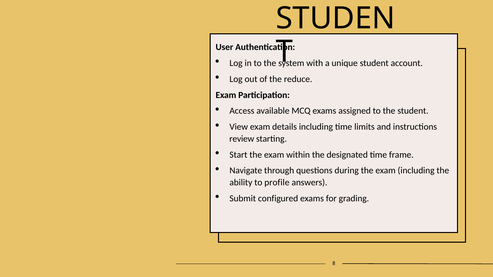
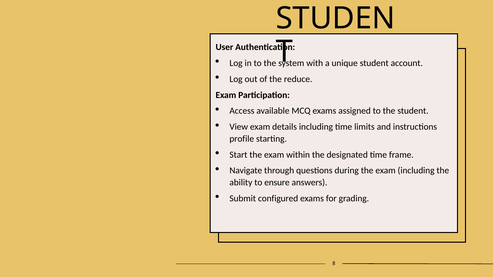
review: review -> profile (242, 139)
profile: profile -> ensure (277, 183)
